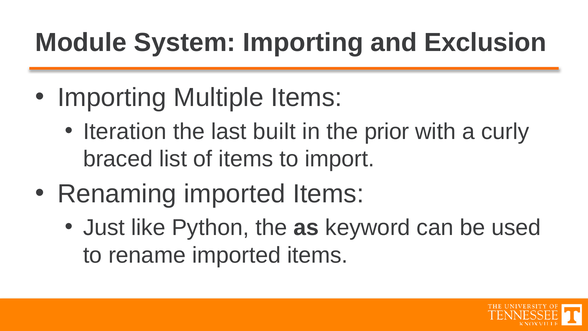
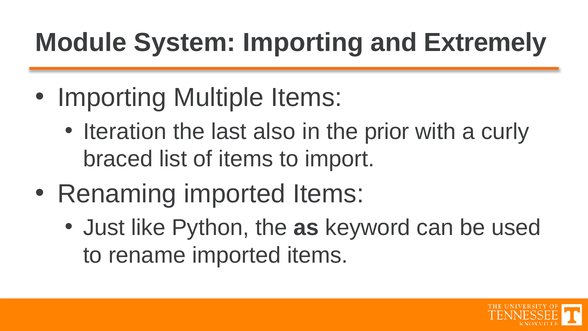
Exclusion: Exclusion -> Extremely (485, 43)
built: built -> also (274, 131)
